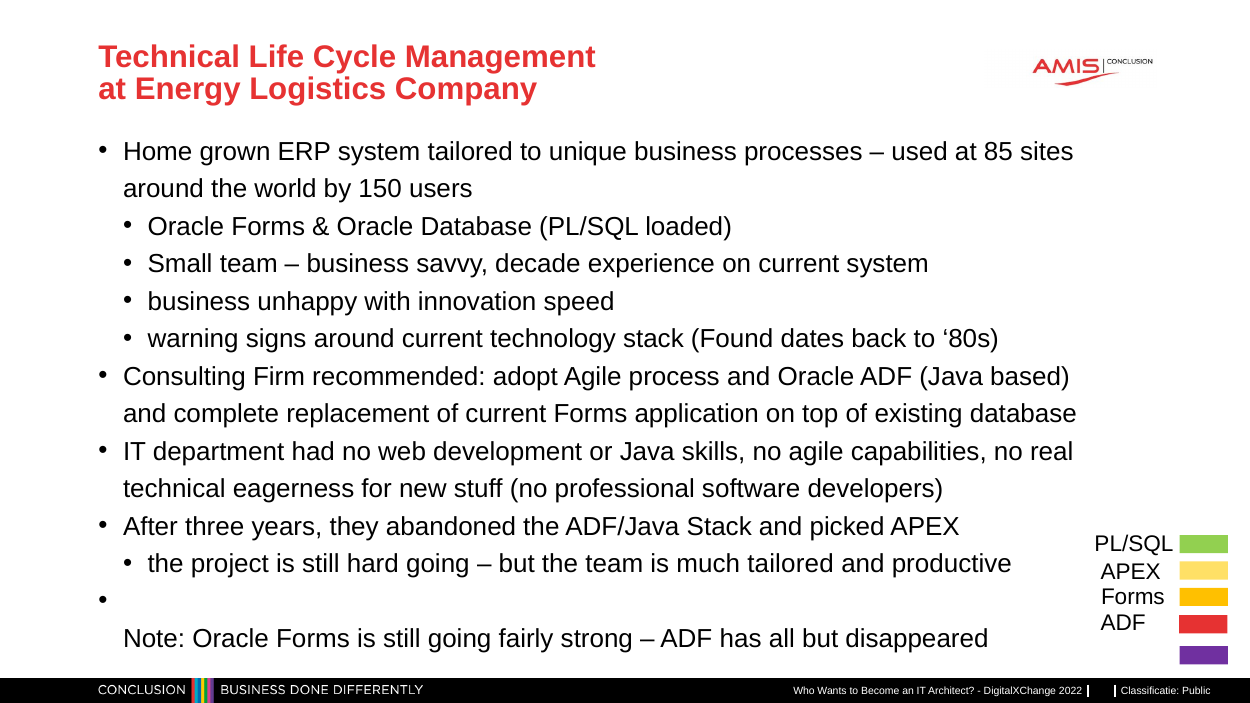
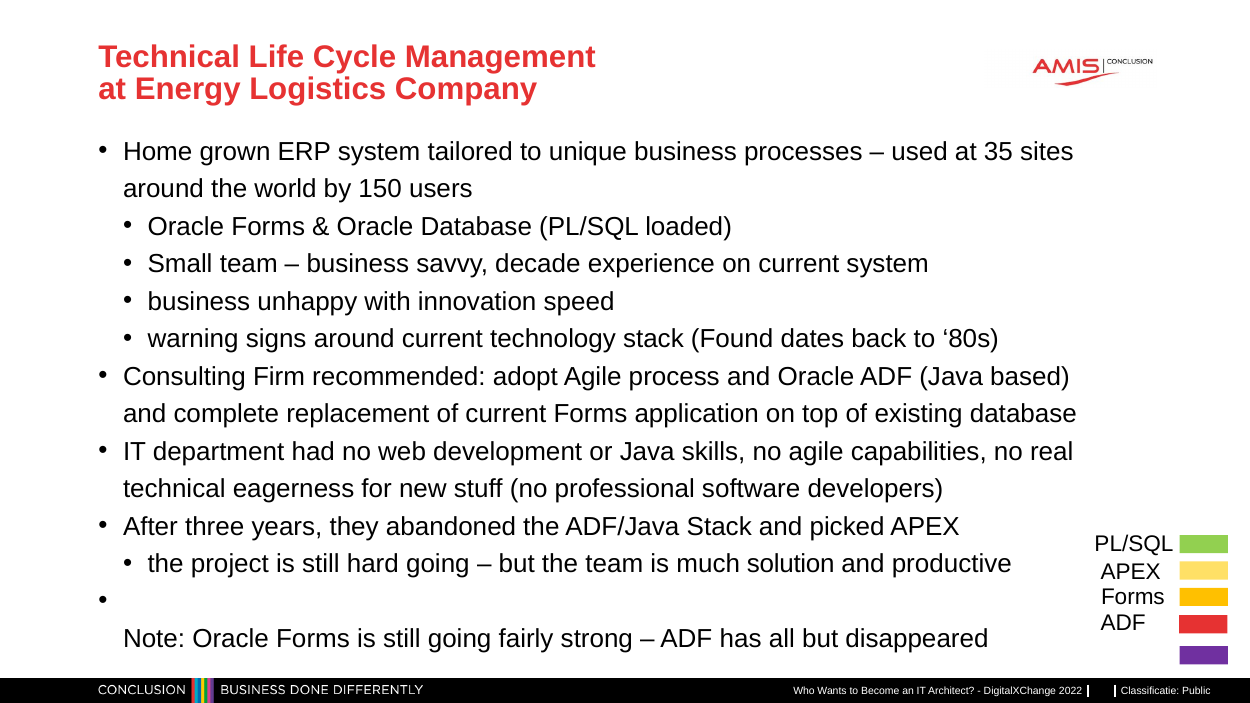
85: 85 -> 35 (998, 152)
much tailored: tailored -> solution (791, 564)
